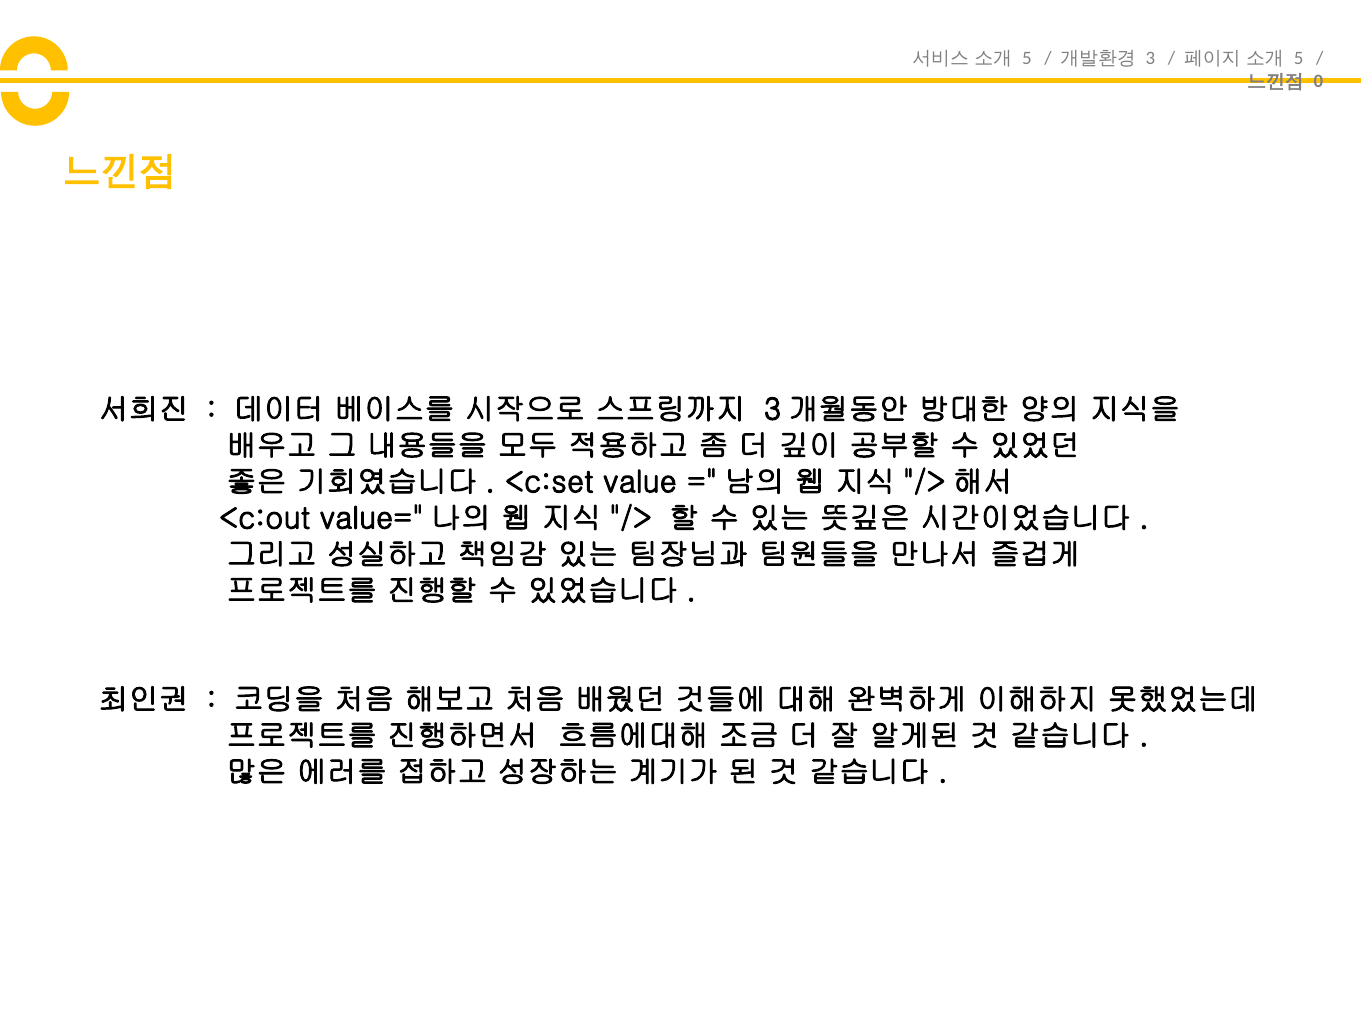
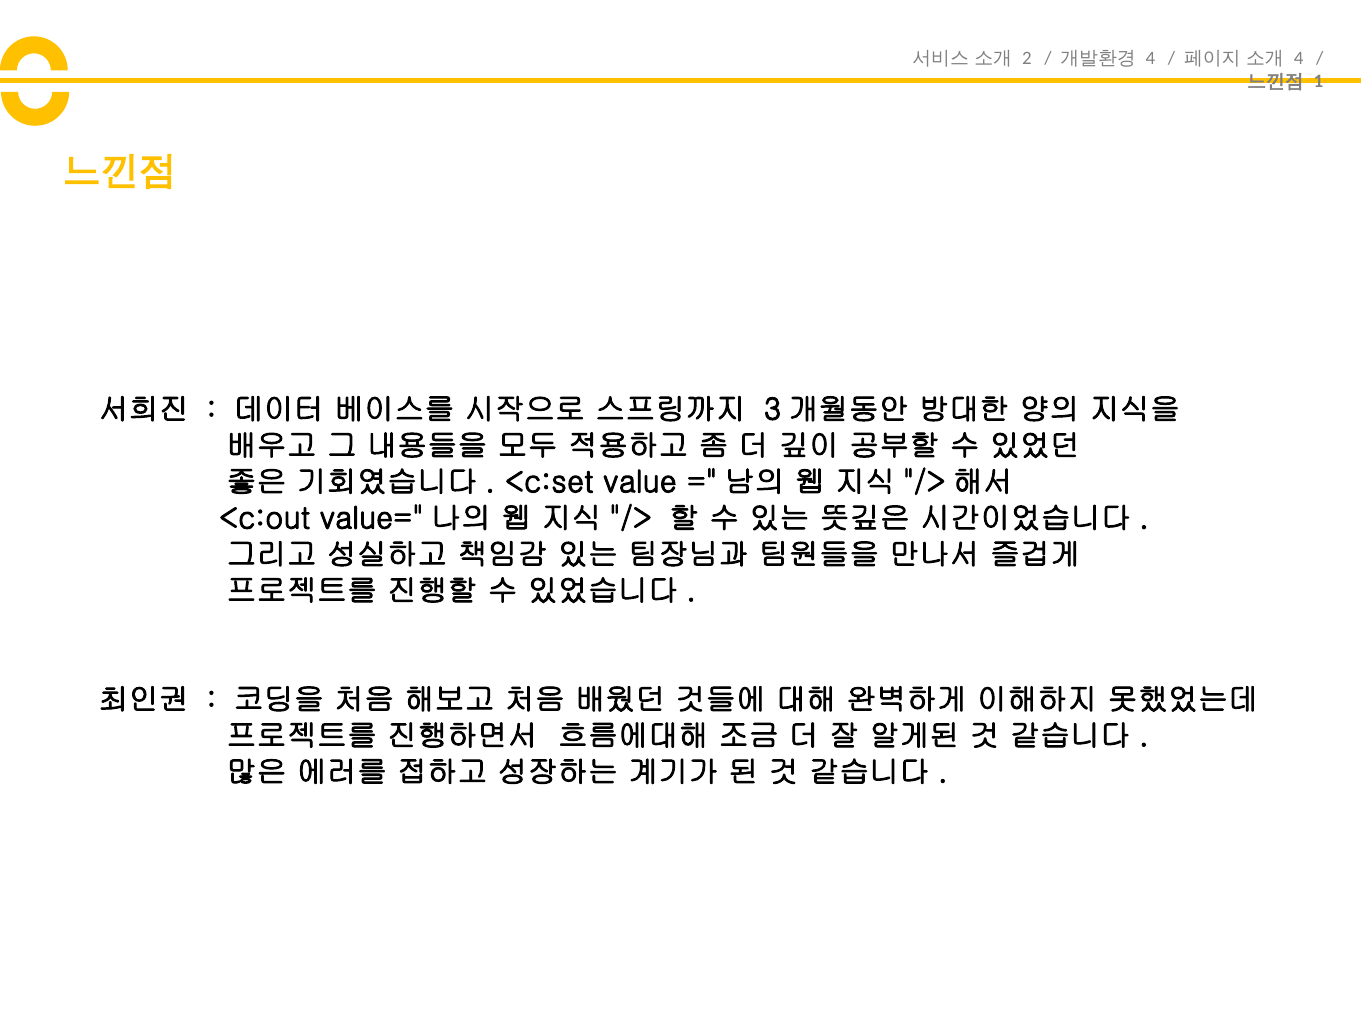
5: 5 -> 2 (1027, 58)
3: 3 -> 4 (1150, 58)
5: 5 -> 4 (1299, 58)
0: 0 -> 1 (1319, 81)
